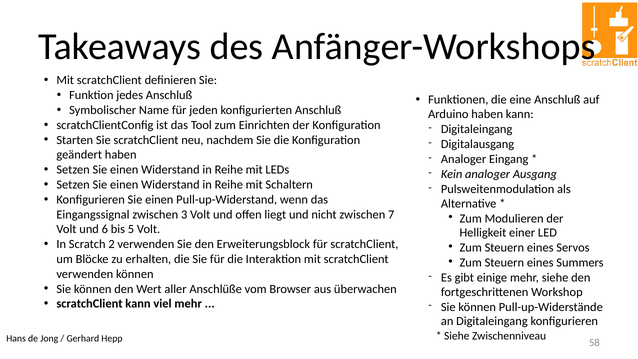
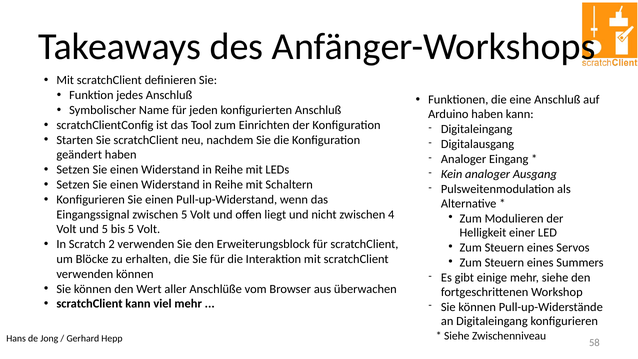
zwischen 3: 3 -> 5 (184, 214)
7: 7 -> 4 (391, 214)
und 6: 6 -> 5 (105, 229)
